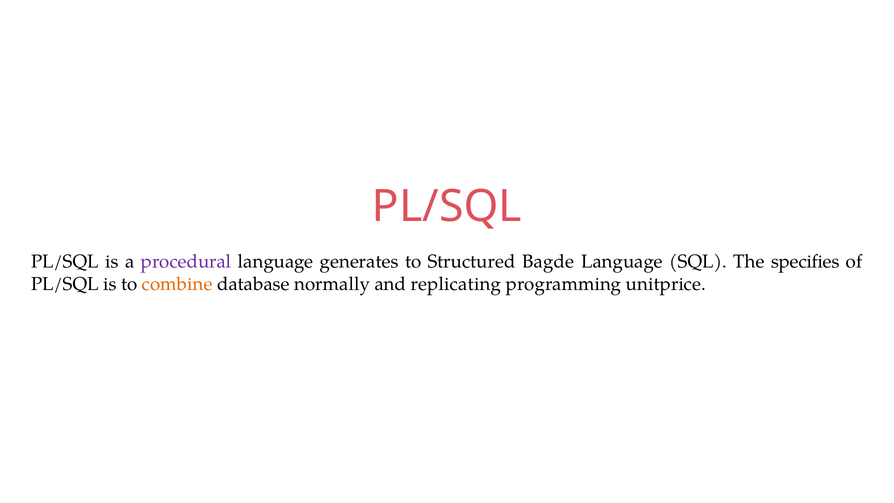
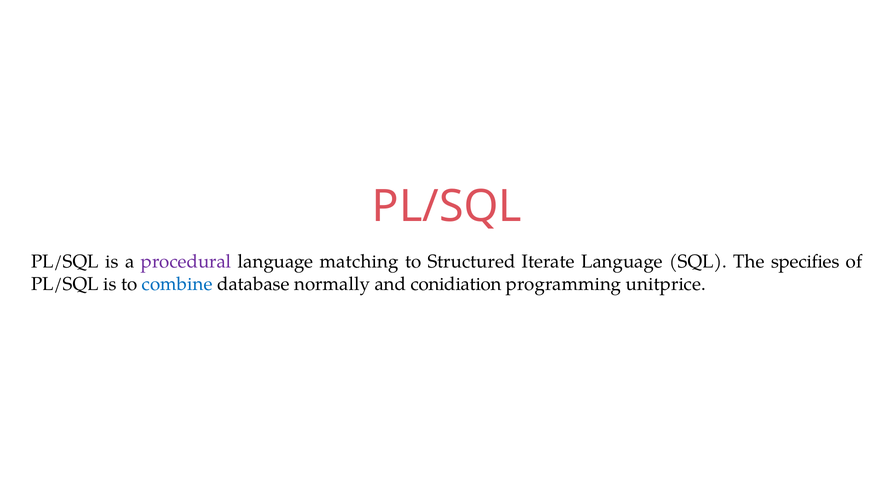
generates: generates -> matching (359, 262)
Bagde: Bagde -> Iterate (548, 262)
combine colour: orange -> blue (177, 284)
replicating: replicating -> conidiation (456, 284)
